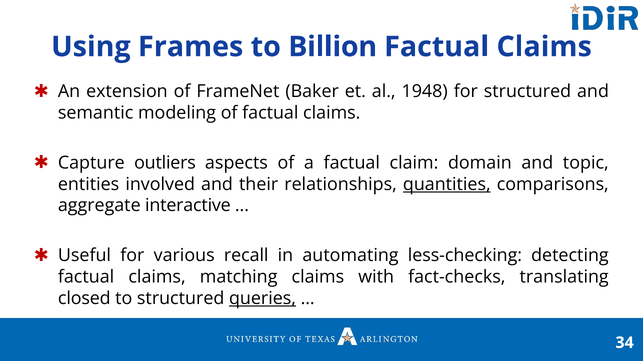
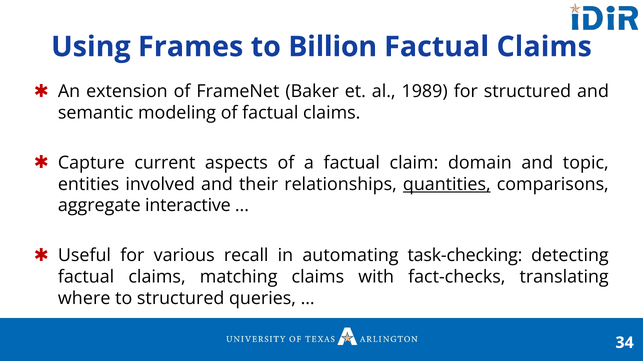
1948: 1948 -> 1989 (425, 92)
outliers: outliers -> current (165, 163)
less-checking: less-checking -> task-checking (465, 256)
closed: closed -> where (84, 299)
queries underline: present -> none (262, 299)
